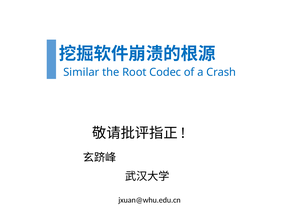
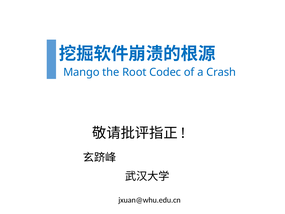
Similar: Similar -> Mango (81, 72)
